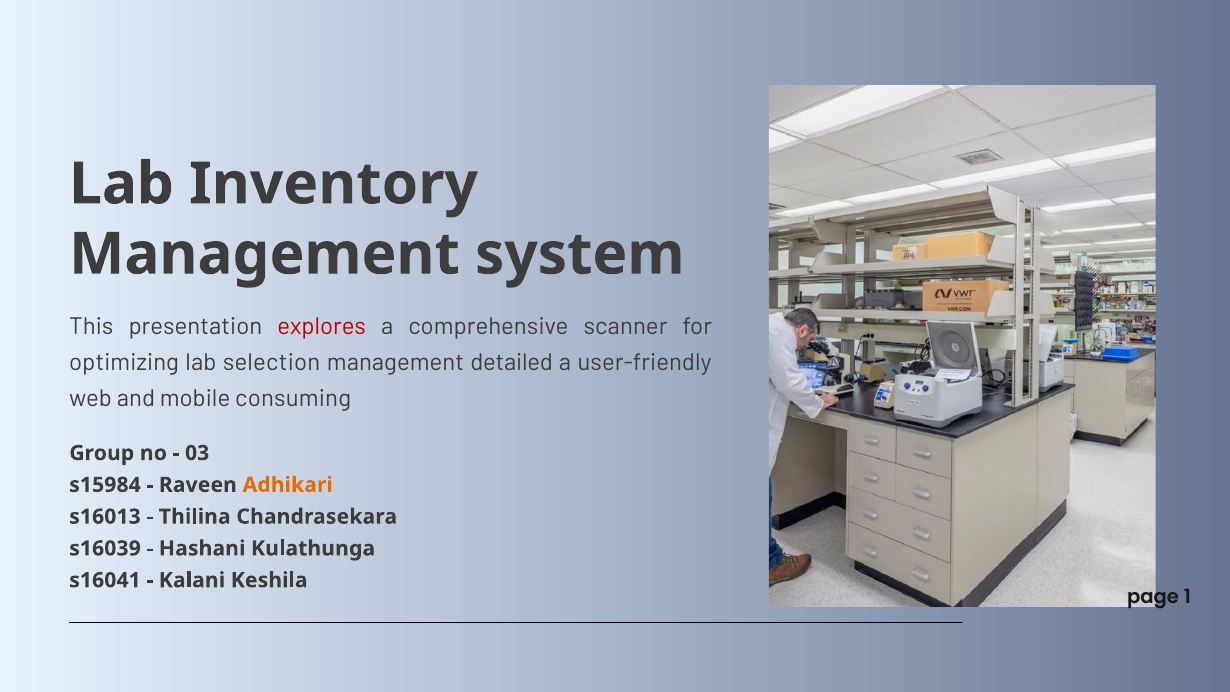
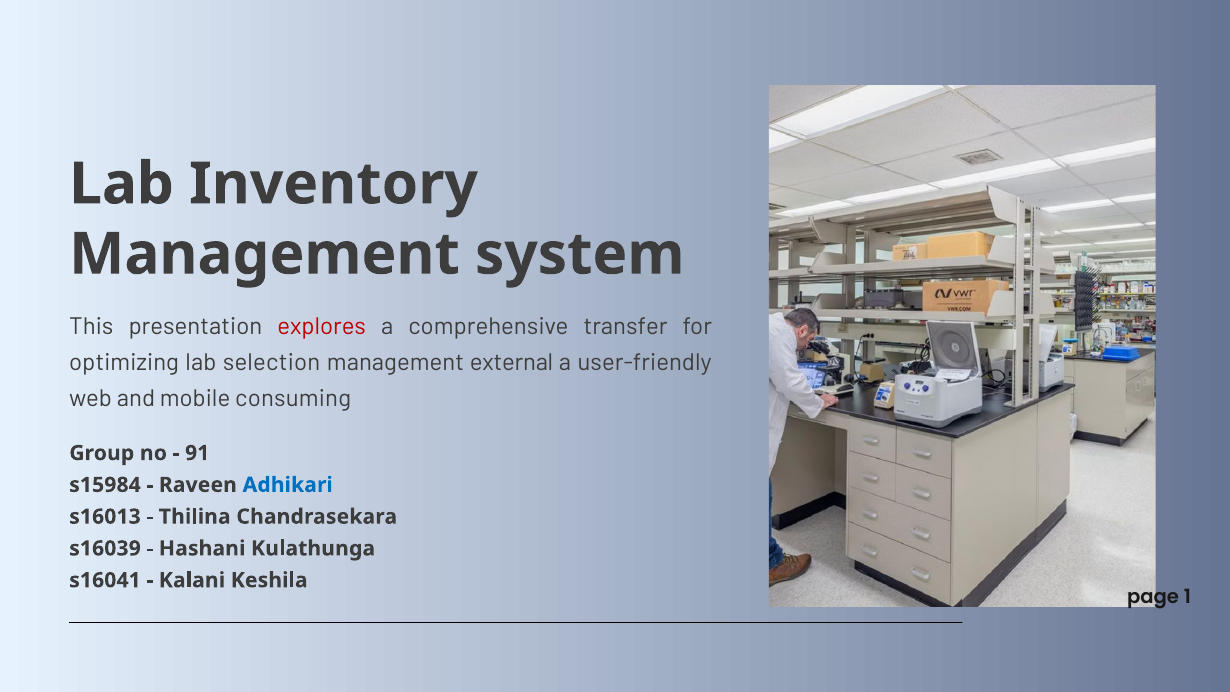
scanner: scanner -> transfer (626, 327)
detailed: detailed -> external (512, 363)
03: 03 -> 91 (197, 453)
Adhikari colour: orange -> blue (288, 485)
